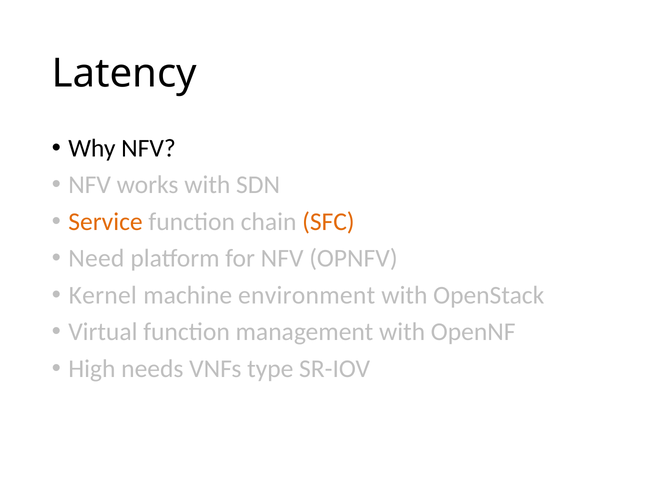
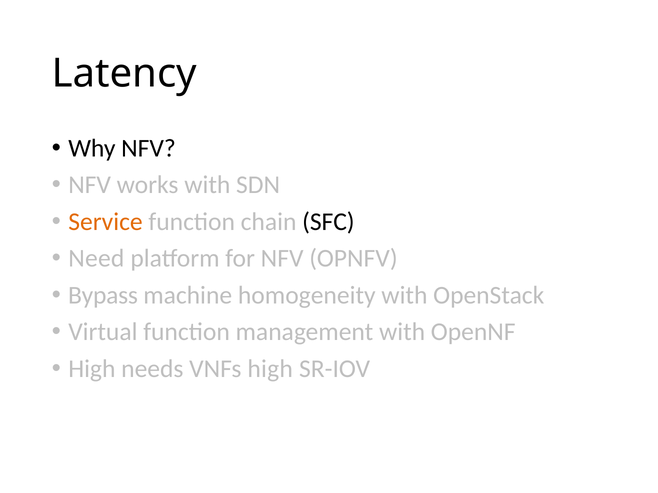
SFC colour: orange -> black (328, 222)
Kernel: Kernel -> Bypass (103, 295)
environment: environment -> homogeneity (307, 295)
VNFs type: type -> high (270, 369)
